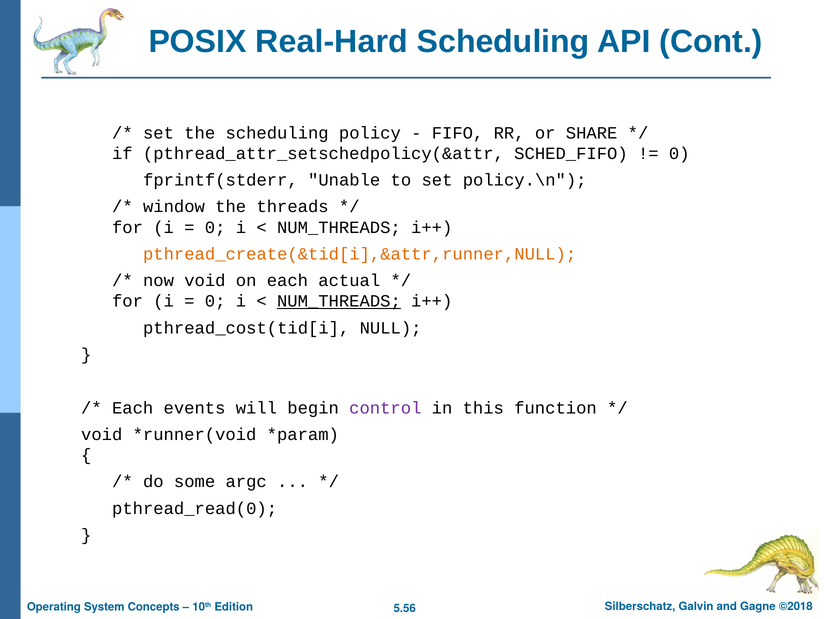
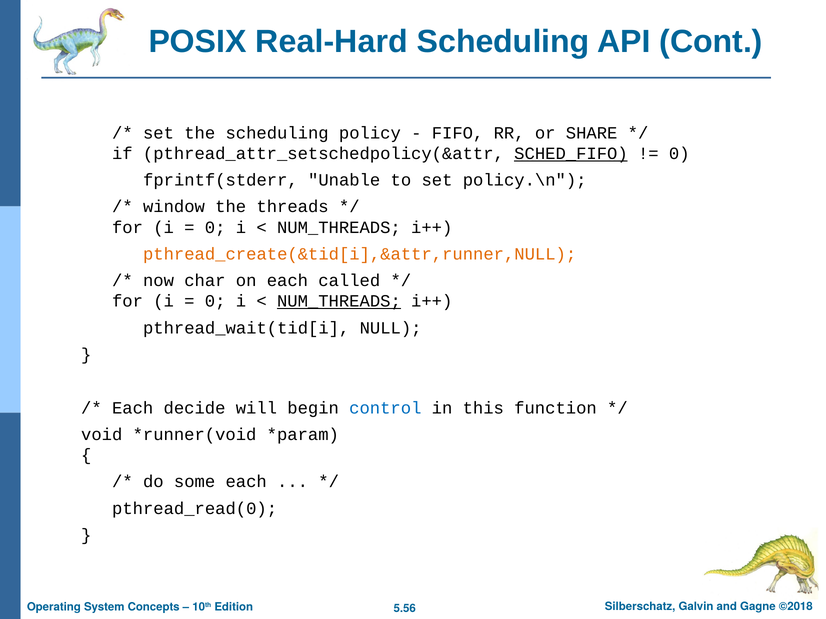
SCHED_FIFO underline: none -> present (571, 154)
now void: void -> char (205, 281)
actual: actual -> called (349, 281)
pthread_cost(tid[i: pthread_cost(tid[i -> pthread_wait(tid[i (246, 328)
events: events -> decide (195, 408)
control colour: purple -> blue (385, 408)
some argc: argc -> each (246, 482)
